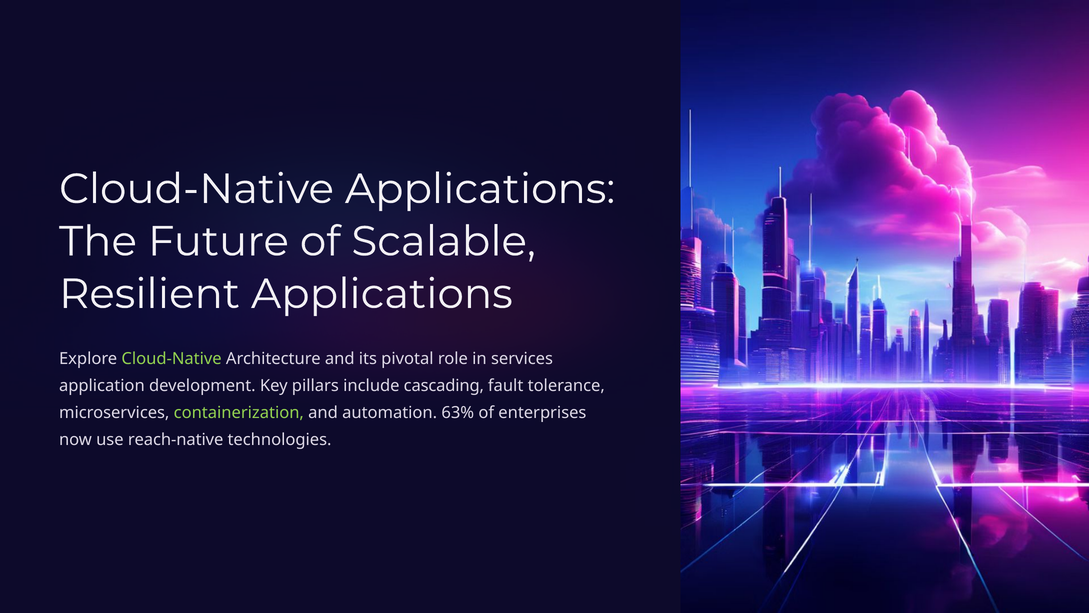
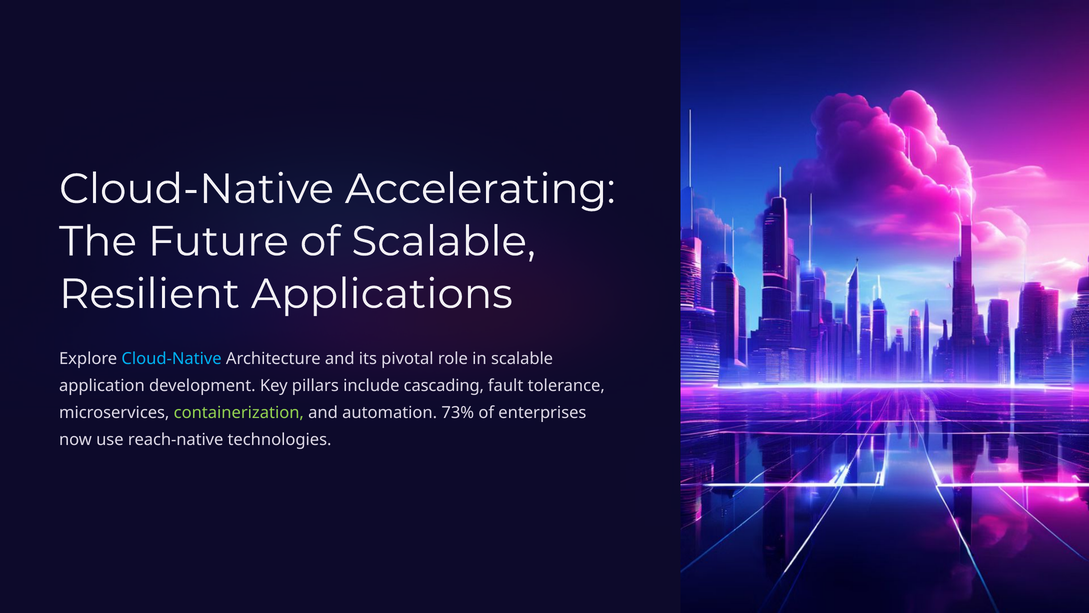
Cloud-Native Applications: Applications -> Accelerating (480, 189)
Cloud-Native colour: light green -> light blue (172, 358)
in services: services -> scalable (522, 358)
63%: 63% -> 73% (458, 412)
